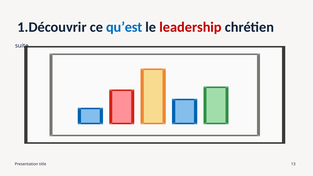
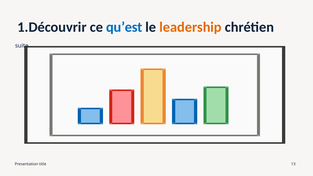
leadership colour: red -> orange (191, 27)
